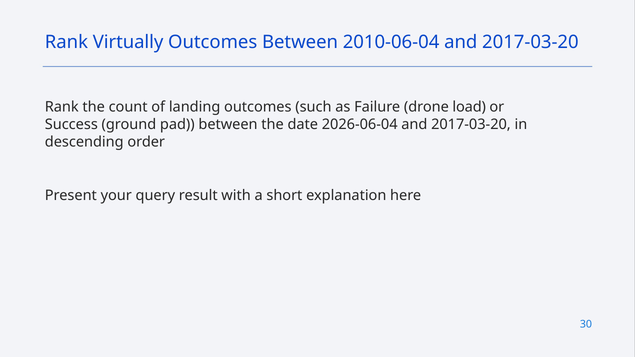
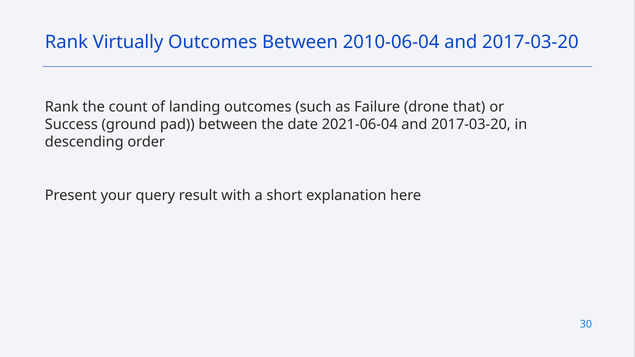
load: load -> that (469, 107)
2026-06-04: 2026-06-04 -> 2021-06-04 (360, 125)
